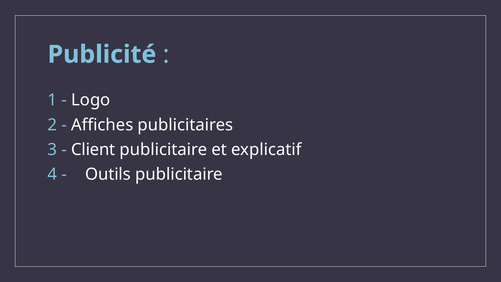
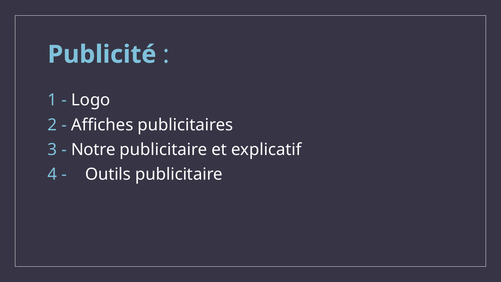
Client: Client -> Notre (93, 150)
